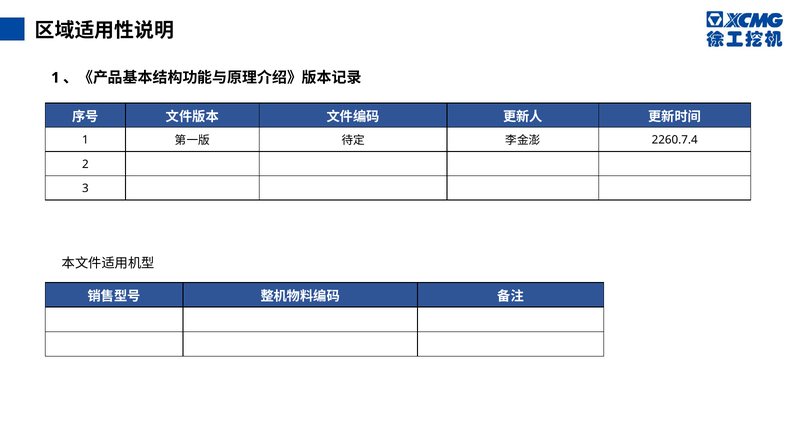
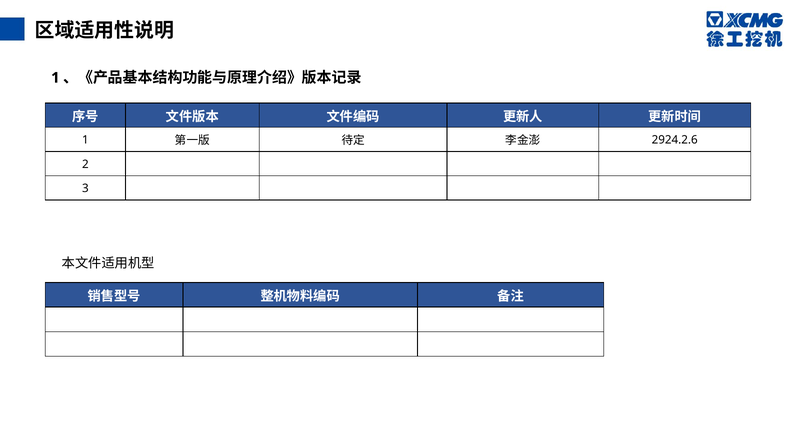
2260.7.4: 2260.7.4 -> 2924.2.6 (675, 140)
